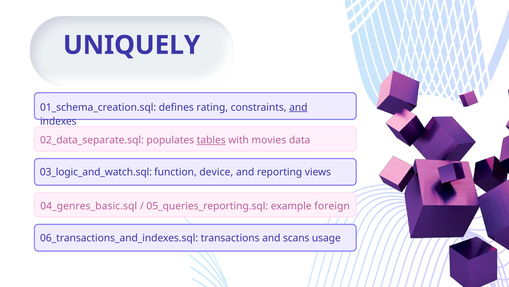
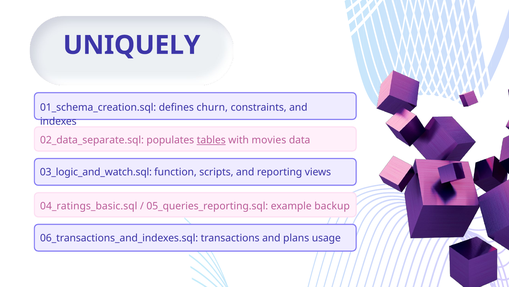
rating: rating -> churn (212, 107)
and underline: present -> none (298, 107)
device: device -> scripts (216, 172)
04_genres_basic.sql: 04_genres_basic.sql -> 04_ratings_basic.sql (89, 206)
foreign: foreign -> backup (332, 206)
scans: scans -> plans (296, 238)
